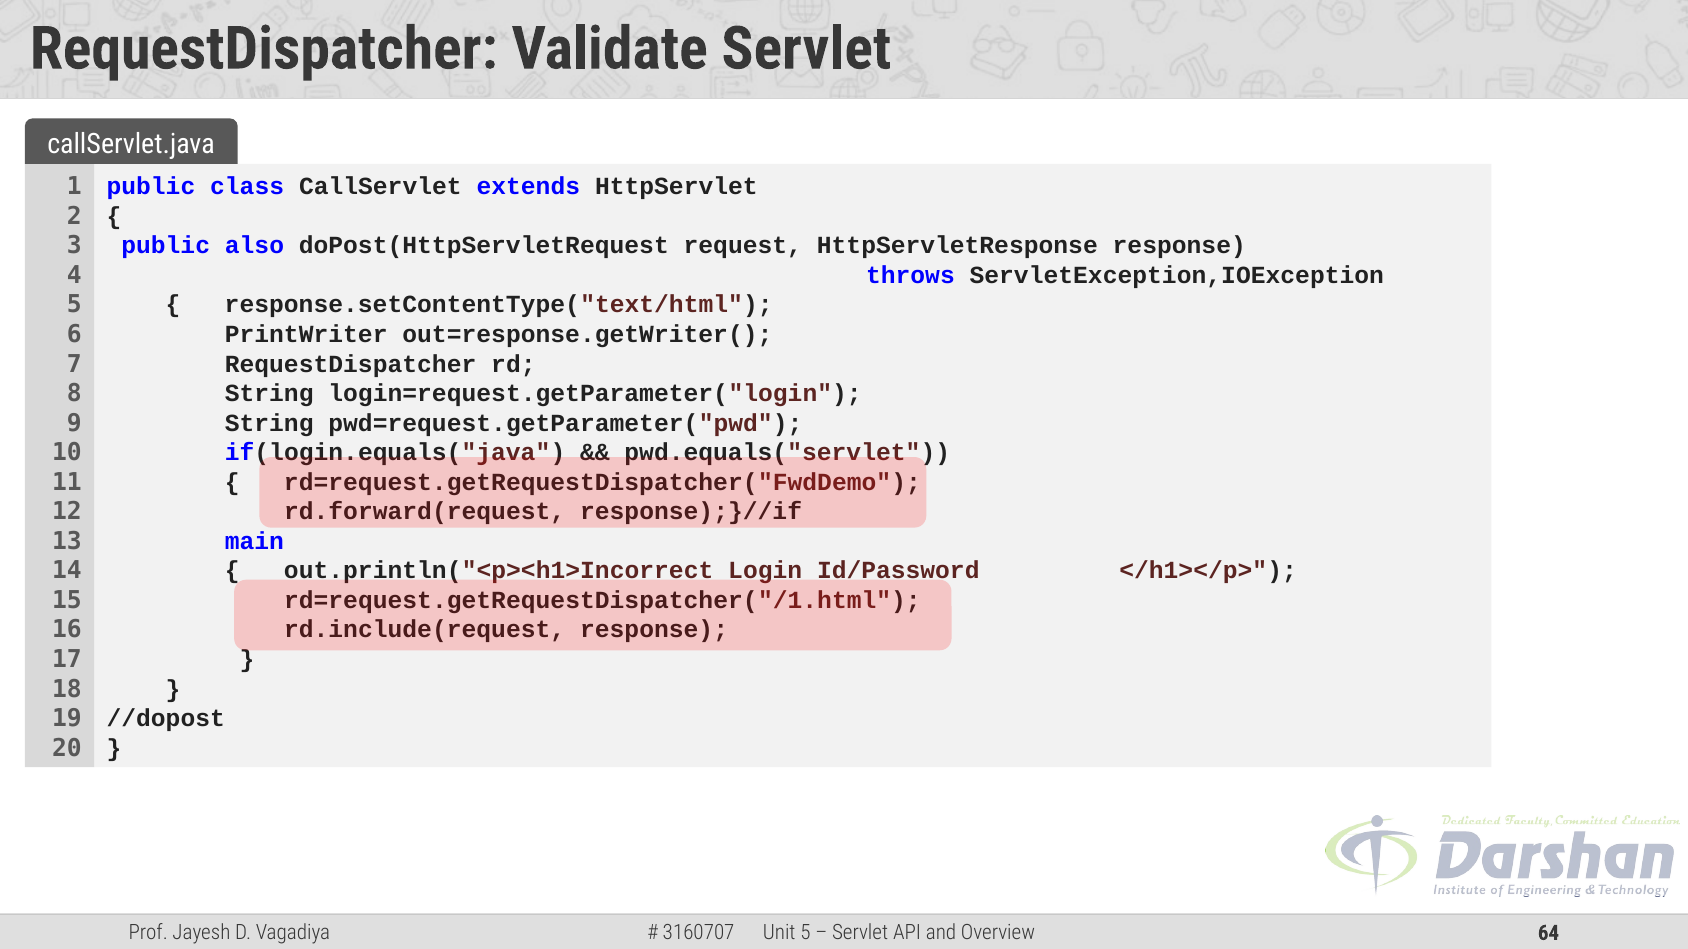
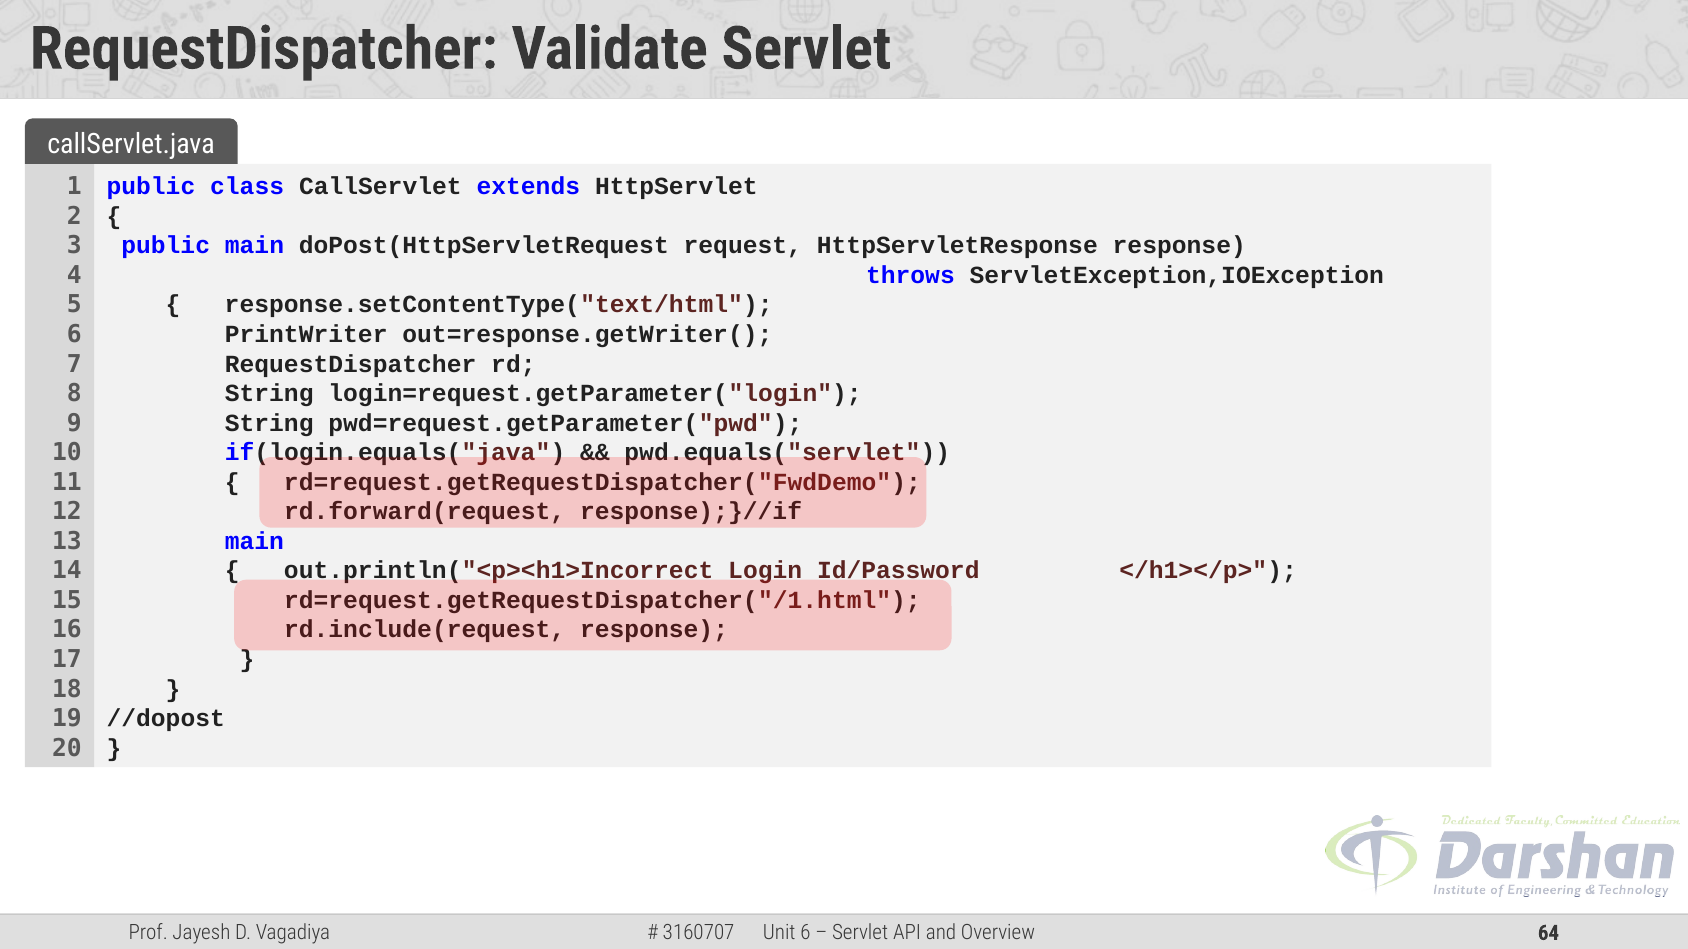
public also: also -> main (254, 246)
5: 5 -> 6 (806, 933)
